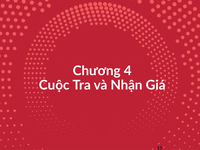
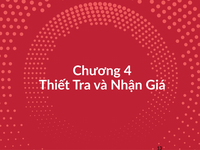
Cuộc: Cuộc -> Thiết (54, 85)
